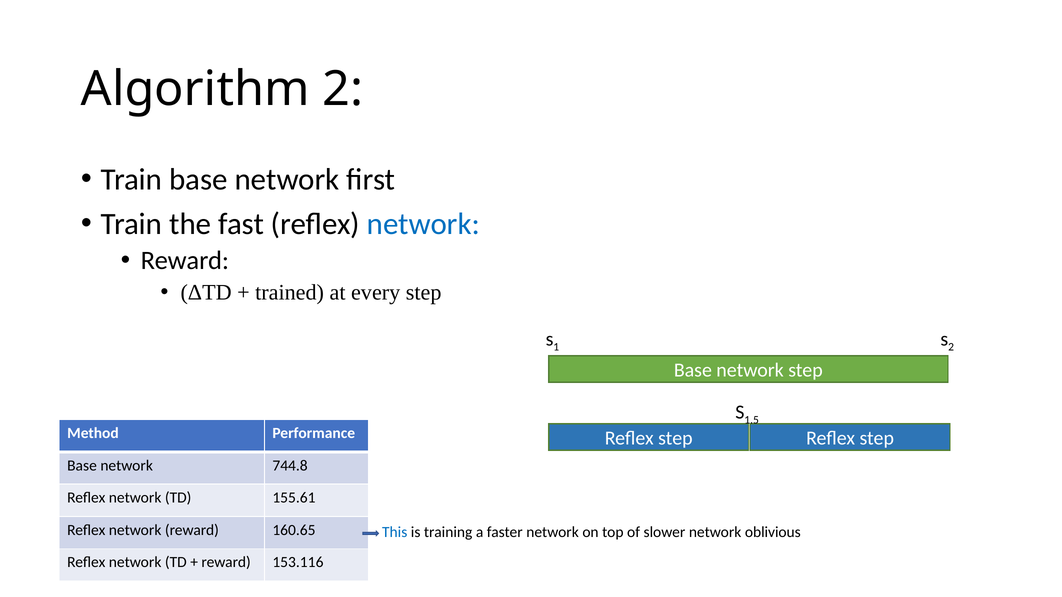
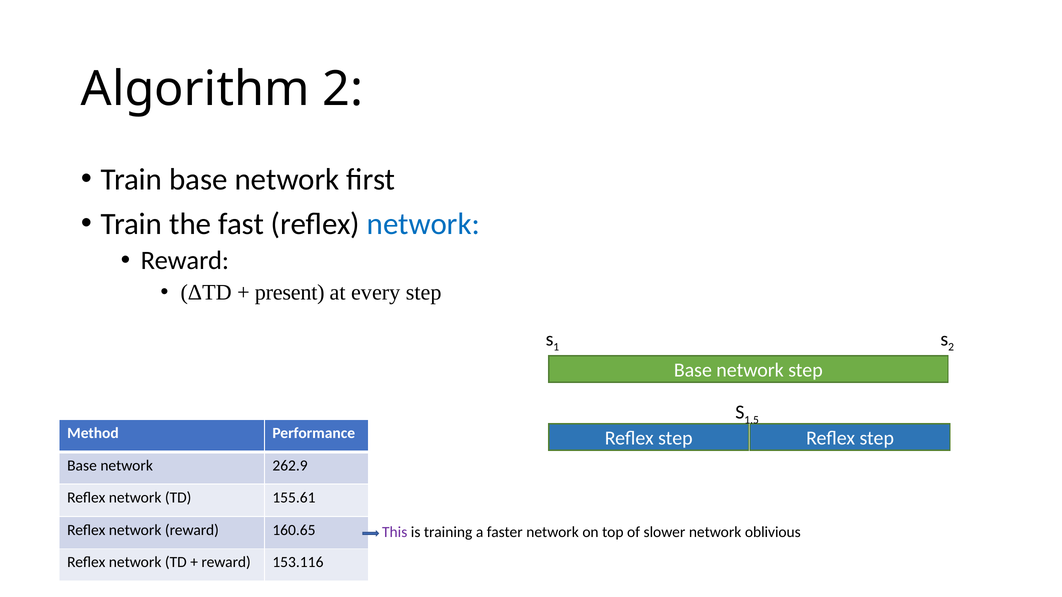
trained: trained -> present (290, 293)
744.8: 744.8 -> 262.9 (290, 466)
This colour: blue -> purple (395, 533)
